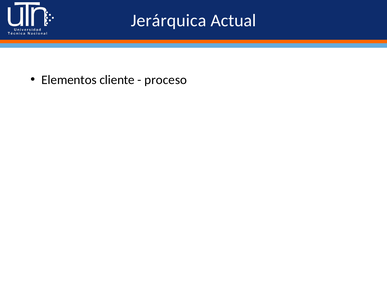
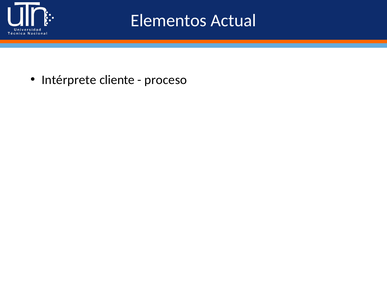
Jerárquica: Jerárquica -> Elementos (169, 21)
Elementos: Elementos -> Intérprete (69, 80)
